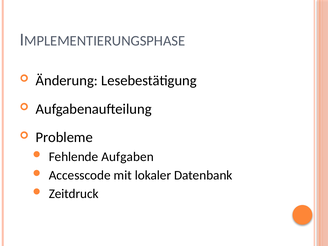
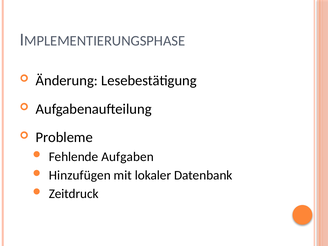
Accesscode: Accesscode -> Hinzufügen (80, 175)
